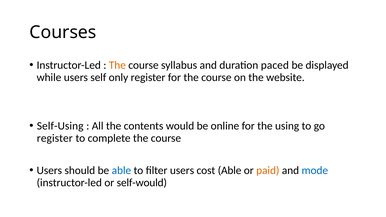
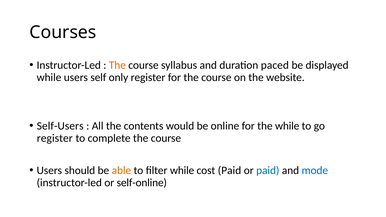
Self-Using: Self-Using -> Self-Users (60, 126)
the using: using -> while (287, 126)
able colour: blue -> orange (121, 171)
filter users: users -> while (182, 171)
cost Able: Able -> Paid (229, 171)
paid colour: orange -> blue (268, 171)
self-would: self-would -> self-online (142, 183)
